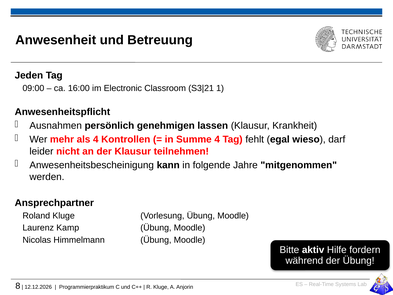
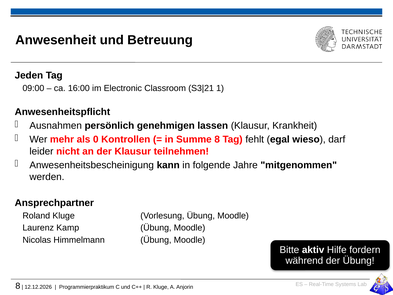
als 4: 4 -> 0 (96, 139)
Summe 4: 4 -> 8 (217, 139)
